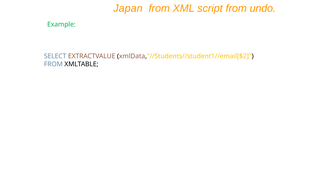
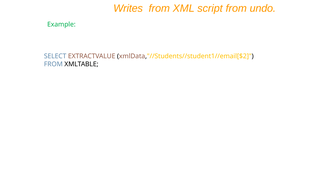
Japan: Japan -> Writes (128, 8)
